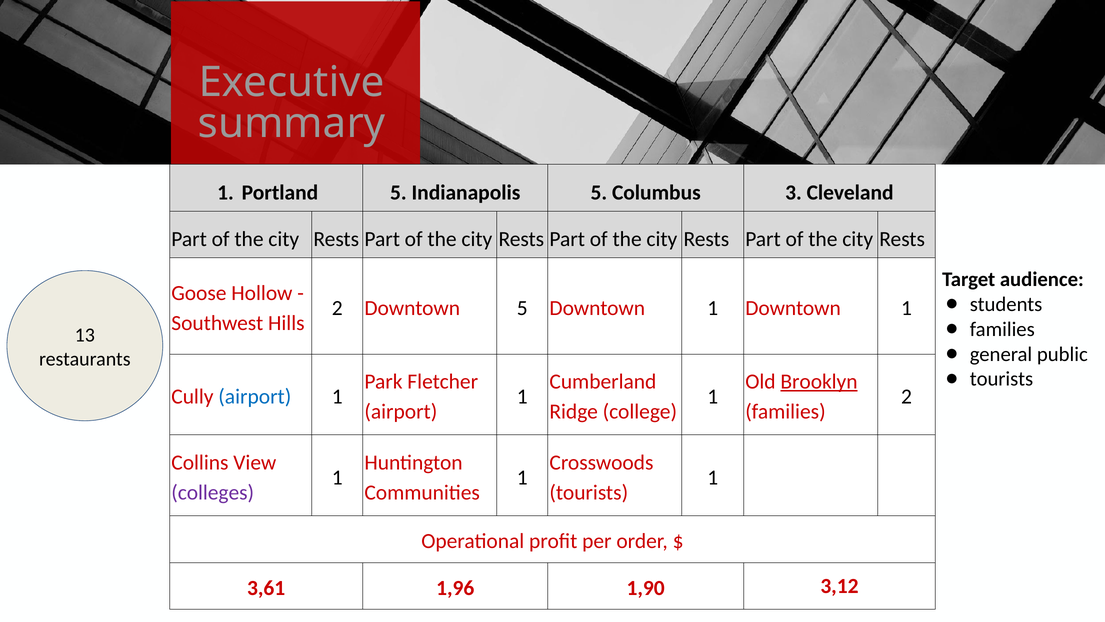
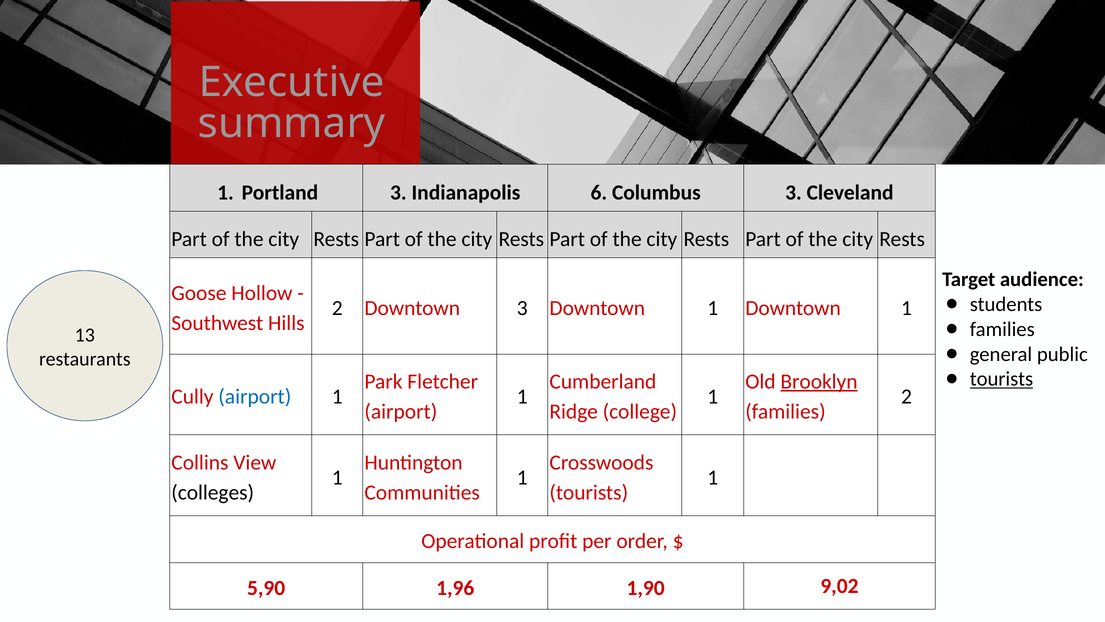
Portland 5: 5 -> 3 (398, 193)
Indianapolis 5: 5 -> 6 (599, 193)
Downtown 5: 5 -> 3 (522, 308)
tourists underline: none -> present (1001, 379)
colleges colour: purple -> black (213, 492)
3,61: 3,61 -> 5,90 (266, 588)
3,12: 3,12 -> 9,02 (839, 586)
